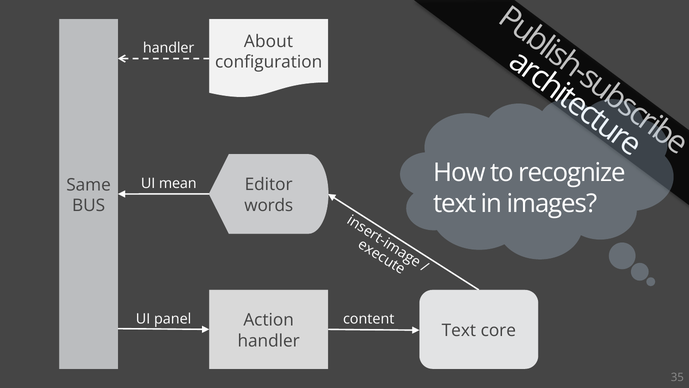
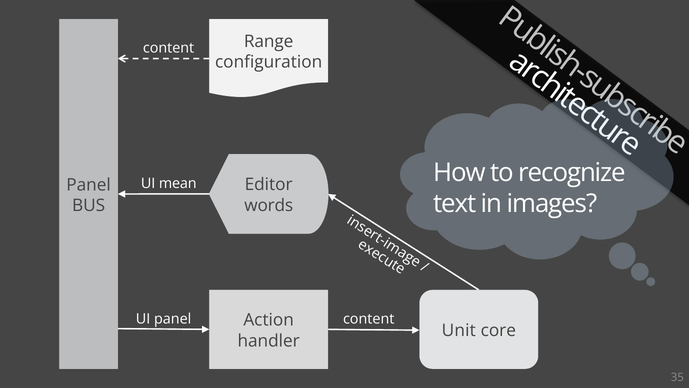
About: About -> Range (269, 42)
handler: handler -> content (169, 48)
Same: Same -> Panel (89, 185)
Text: Text -> Unit (459, 330)
